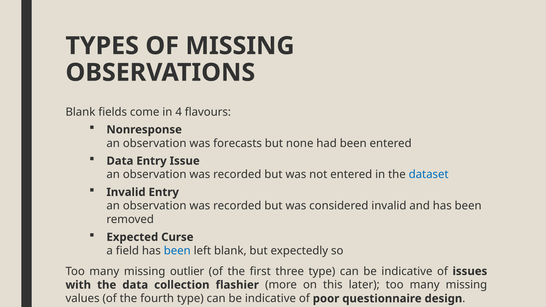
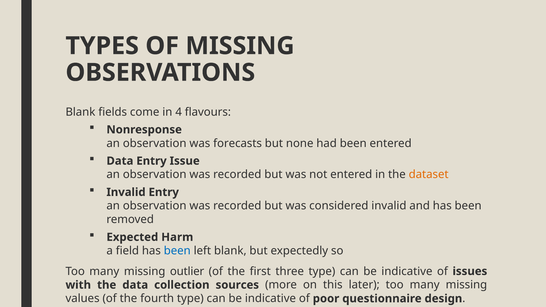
dataset colour: blue -> orange (429, 175)
Curse: Curse -> Harm (177, 237)
flashier: flashier -> sources (237, 285)
